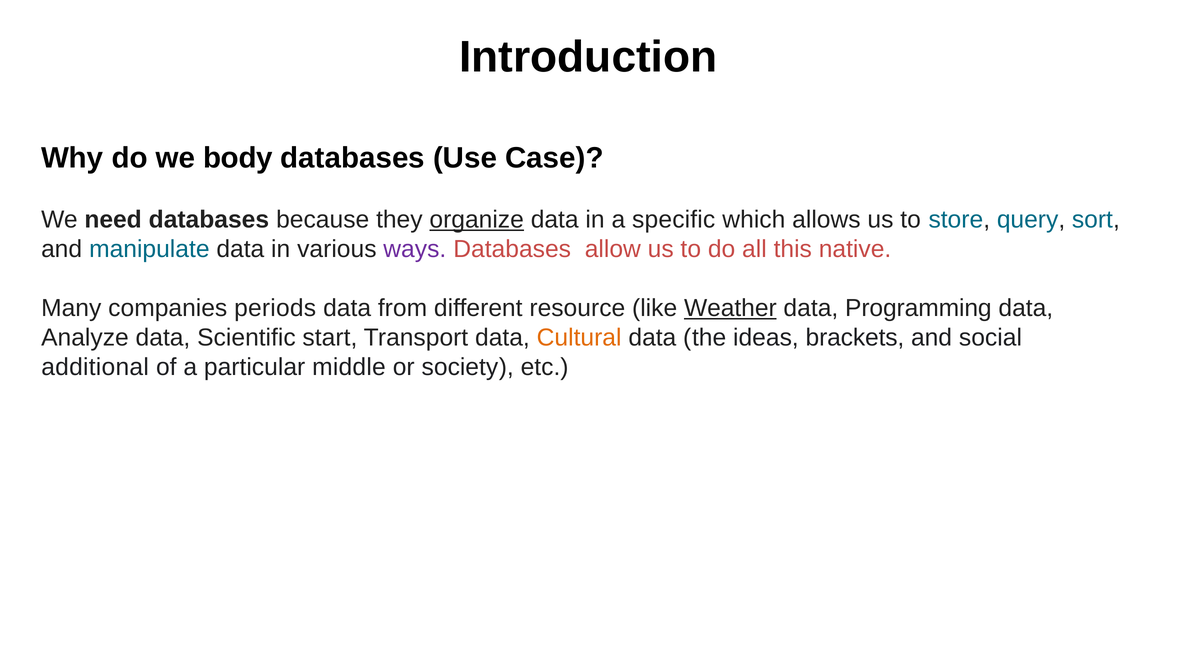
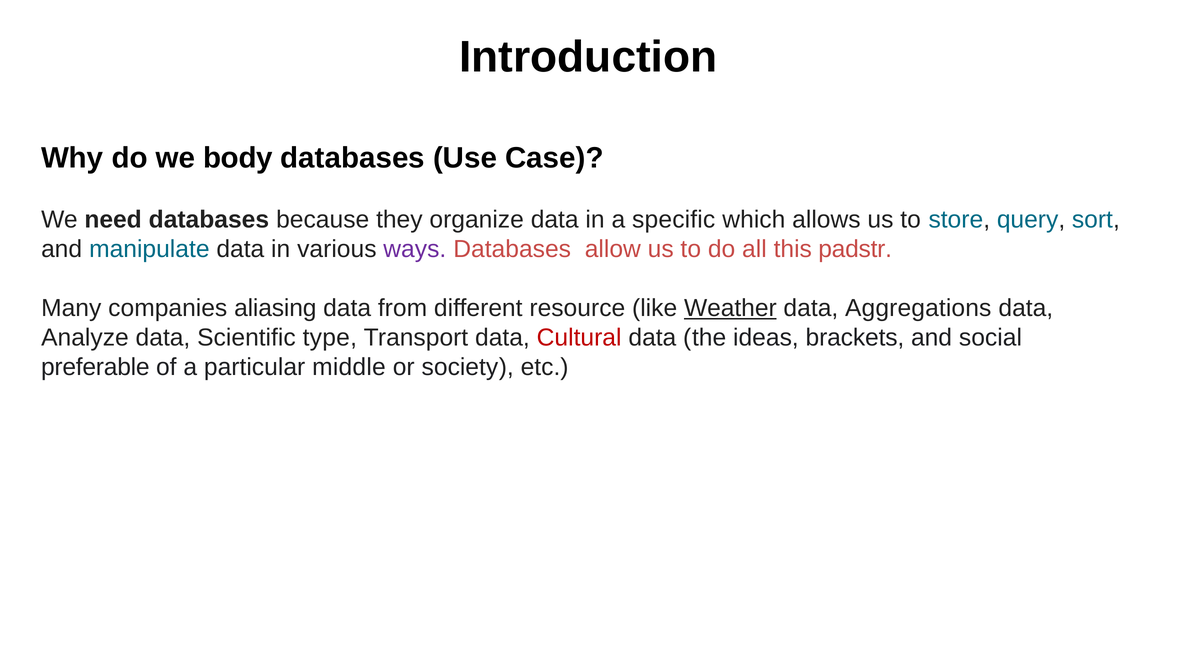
organize underline: present -> none (477, 220)
native: native -> padstr (855, 249)
periods: periods -> aliasing (275, 308)
Programming: Programming -> Aggregations (918, 308)
start: start -> type (330, 338)
Cultural colour: orange -> red (579, 338)
additional: additional -> preferable (95, 367)
